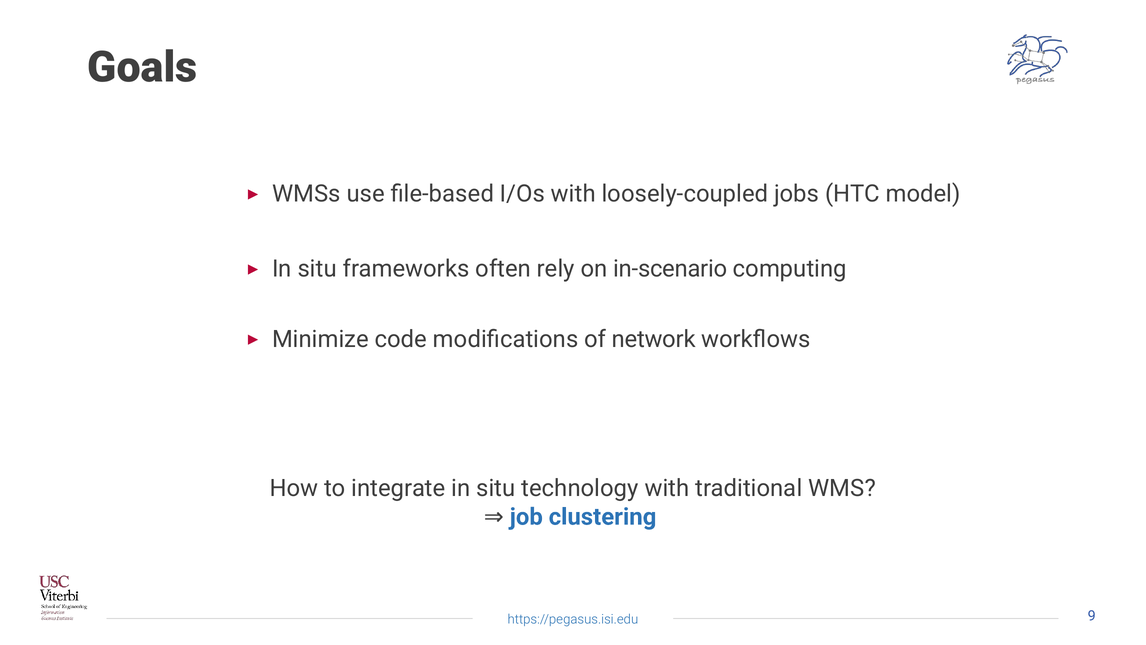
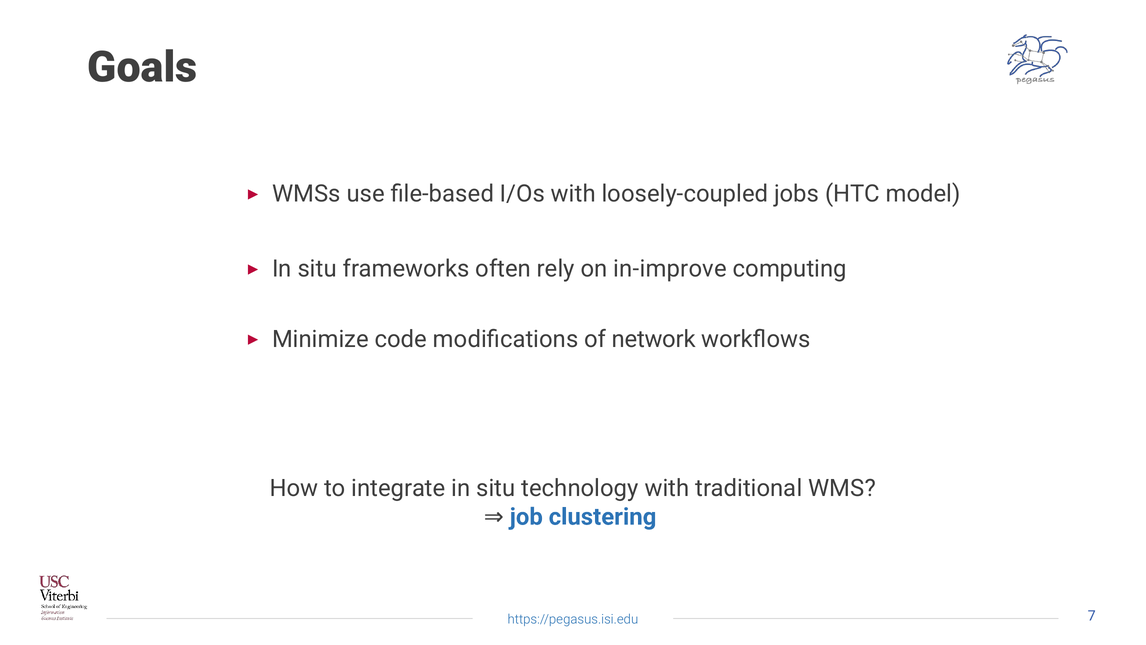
in-scenario: in-scenario -> in-improve (670, 269)
9: 9 -> 7 (1092, 616)
